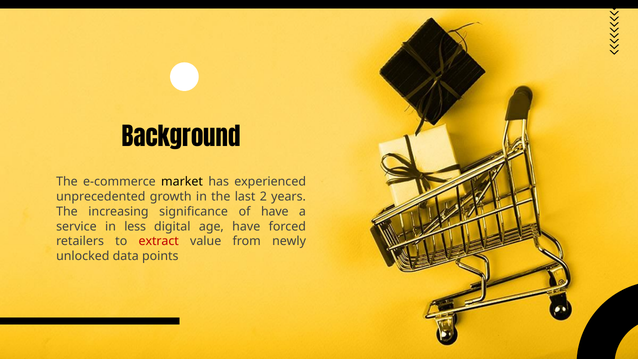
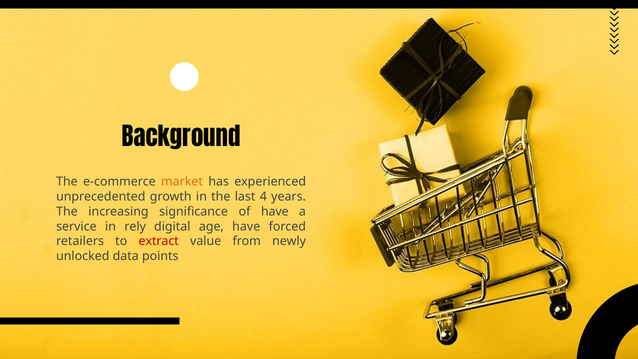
market colour: black -> orange (182, 182)
2: 2 -> 4 (263, 197)
less: less -> rely (135, 226)
